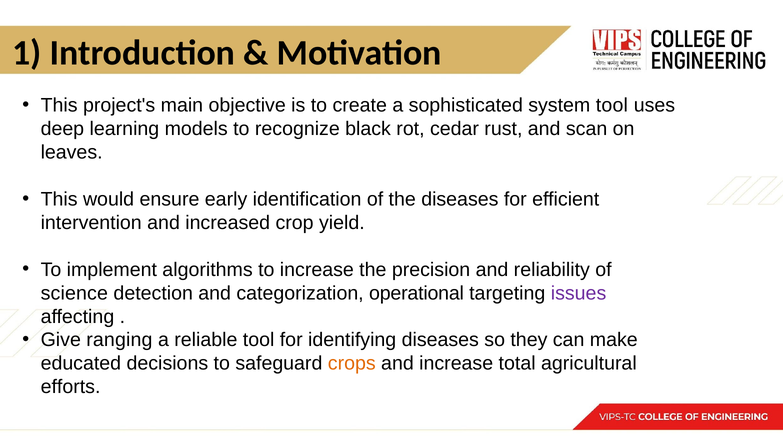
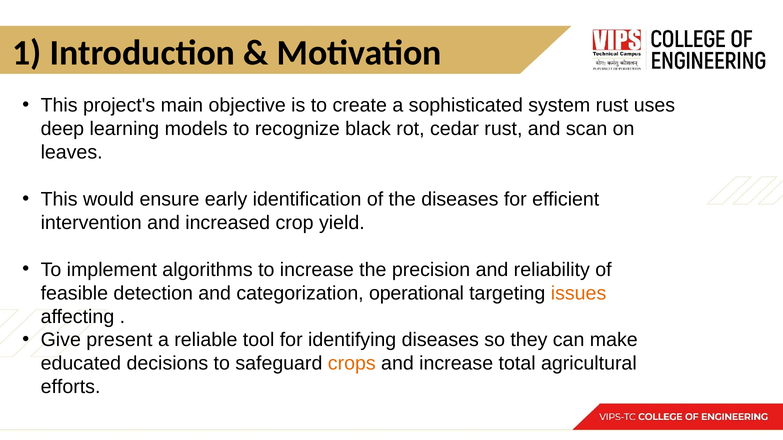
system tool: tool -> rust (612, 105)
science: science -> feasible (74, 293)
issues colour: purple -> orange (579, 293)
ranging: ranging -> present (119, 340)
